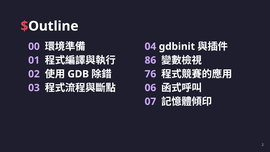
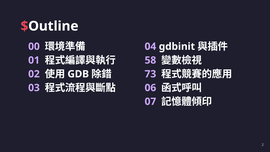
86: 86 -> 58 (150, 60)
76: 76 -> 73 (150, 74)
